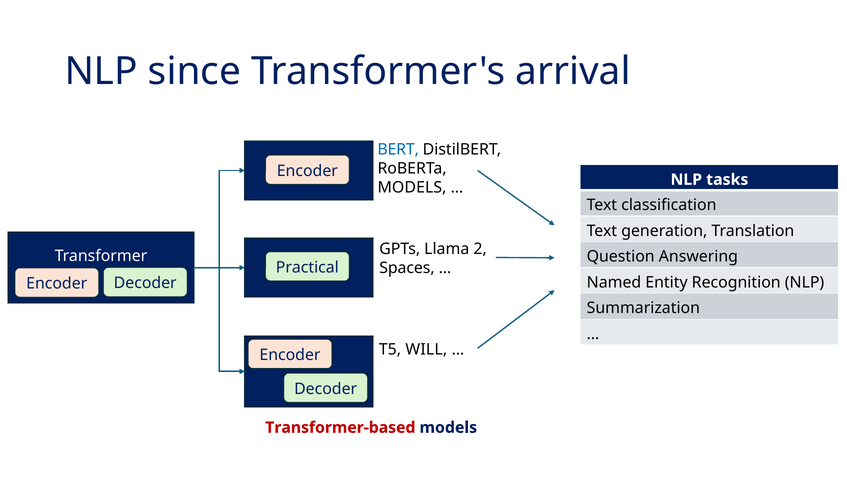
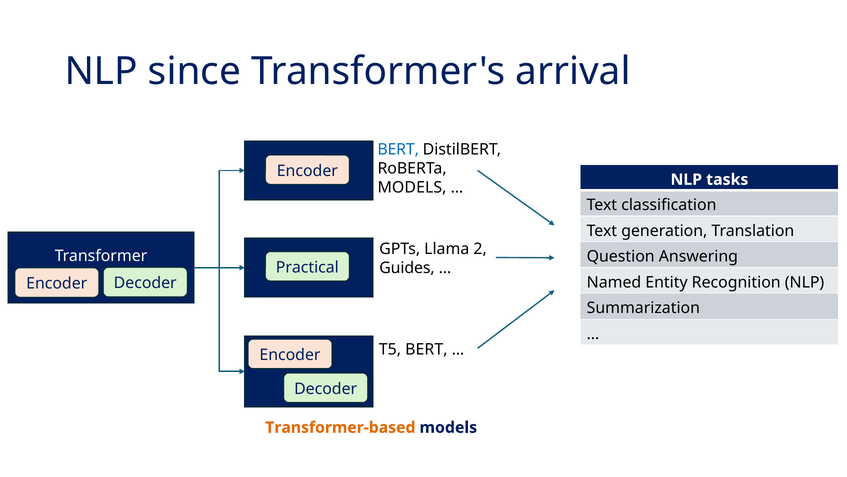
Spaces: Spaces -> Guides (407, 268)
T5 WILL: WILL -> BERT (426, 349)
Transformer-based colour: red -> orange (340, 427)
